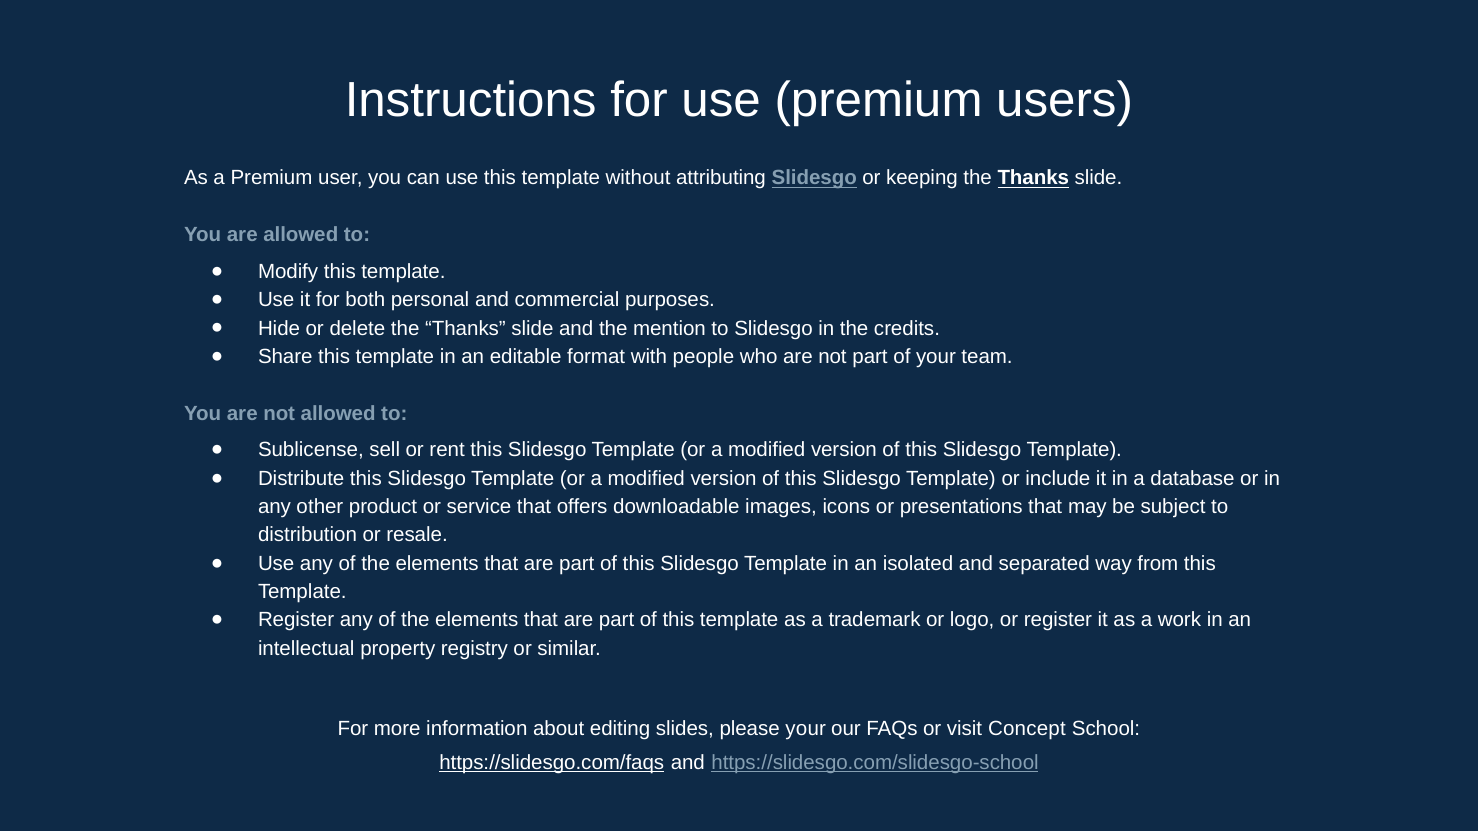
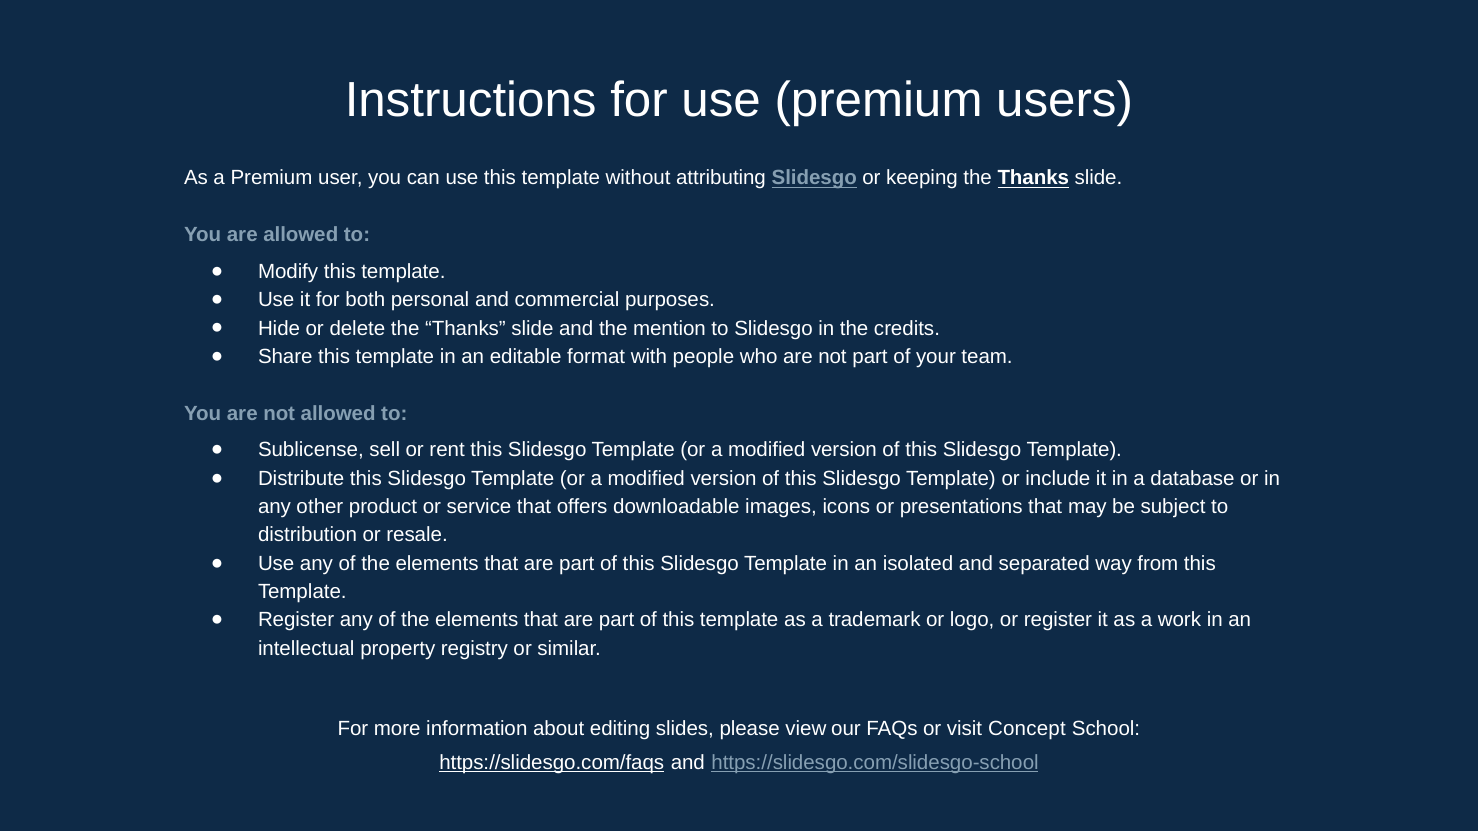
please your: your -> view (806, 730)
